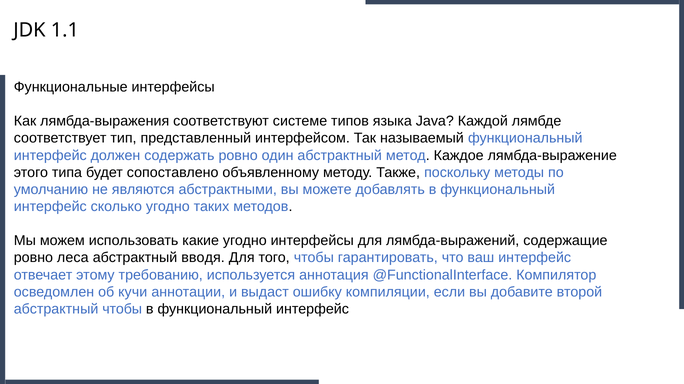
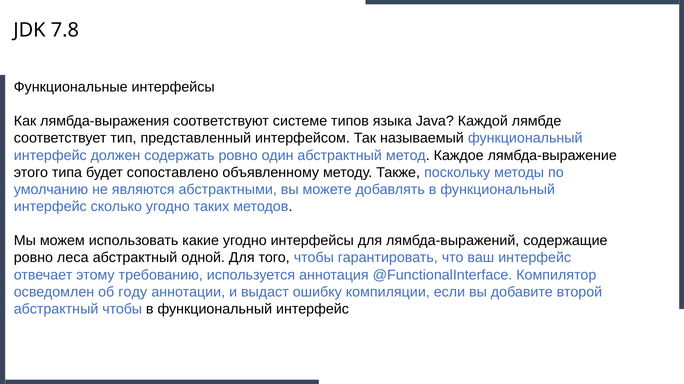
1.1: 1.1 -> 7.8 (65, 30)
вводя: вводя -> одной (203, 258)
кучи: кучи -> году (133, 292)
